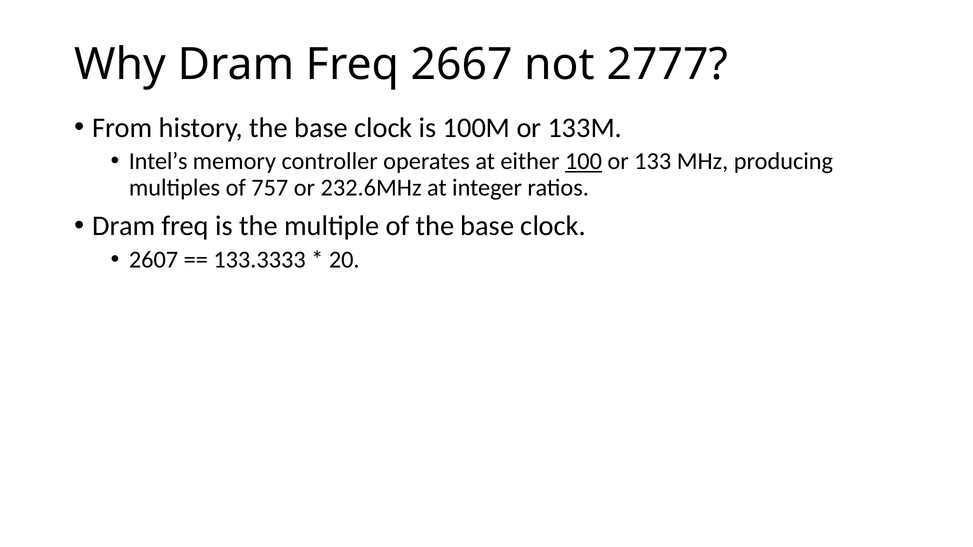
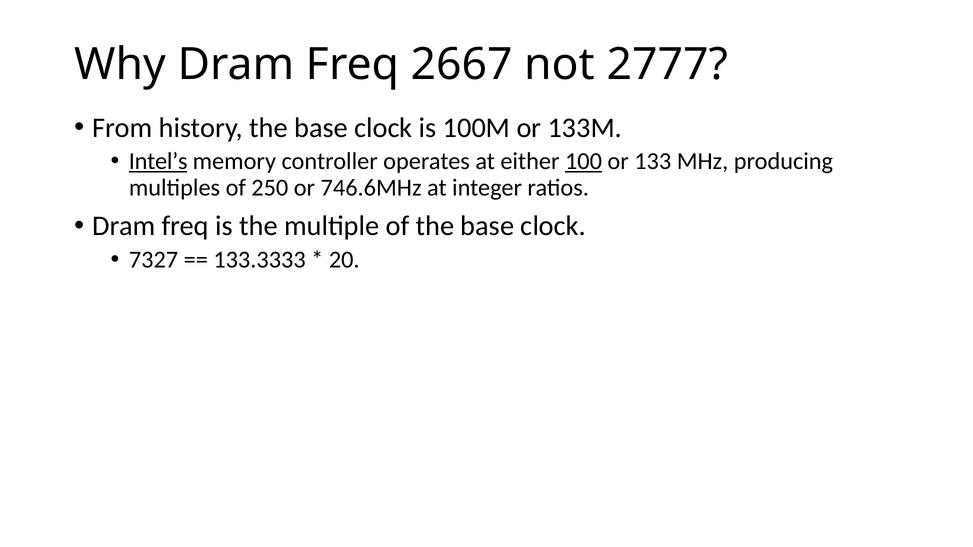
Intel’s underline: none -> present (158, 161)
757: 757 -> 250 (270, 188)
232.6MHz: 232.6MHz -> 746.6MHz (371, 188)
2607: 2607 -> 7327 (154, 260)
